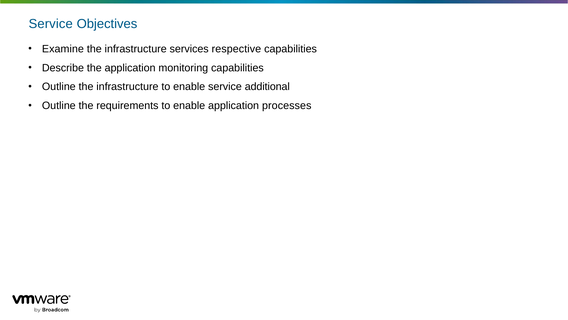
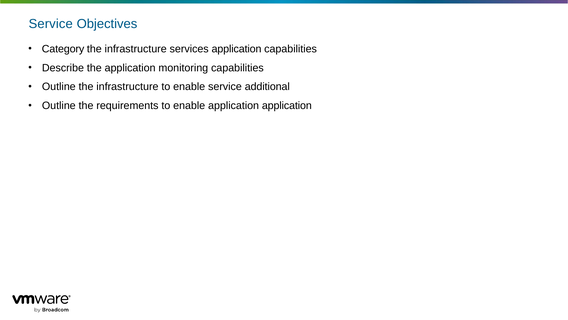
Examine: Examine -> Category (63, 49)
services respective: respective -> application (237, 49)
application processes: processes -> application (287, 106)
